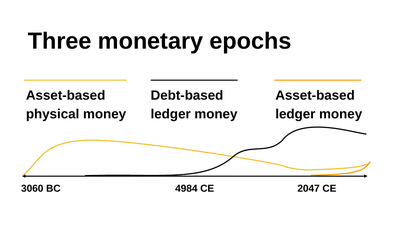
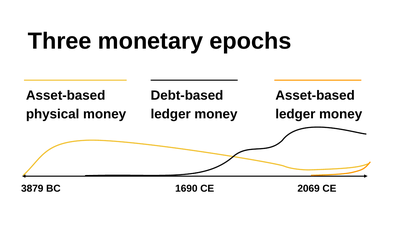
3060: 3060 -> 3879 (32, 189)
4984: 4984 -> 1690 (186, 189)
2047: 2047 -> 2069 (309, 189)
